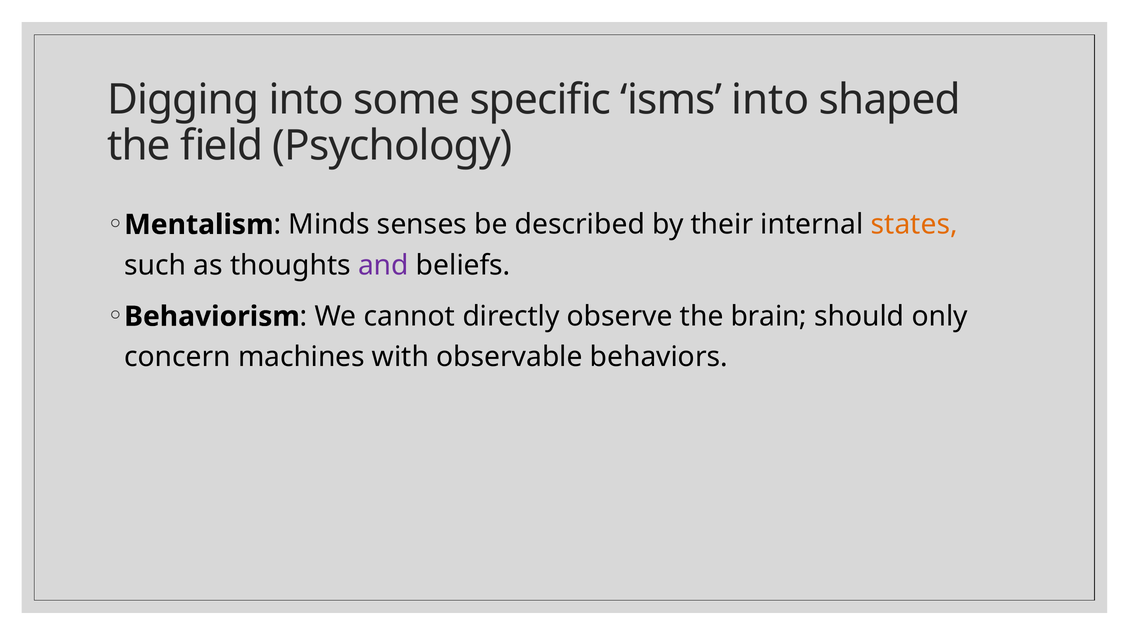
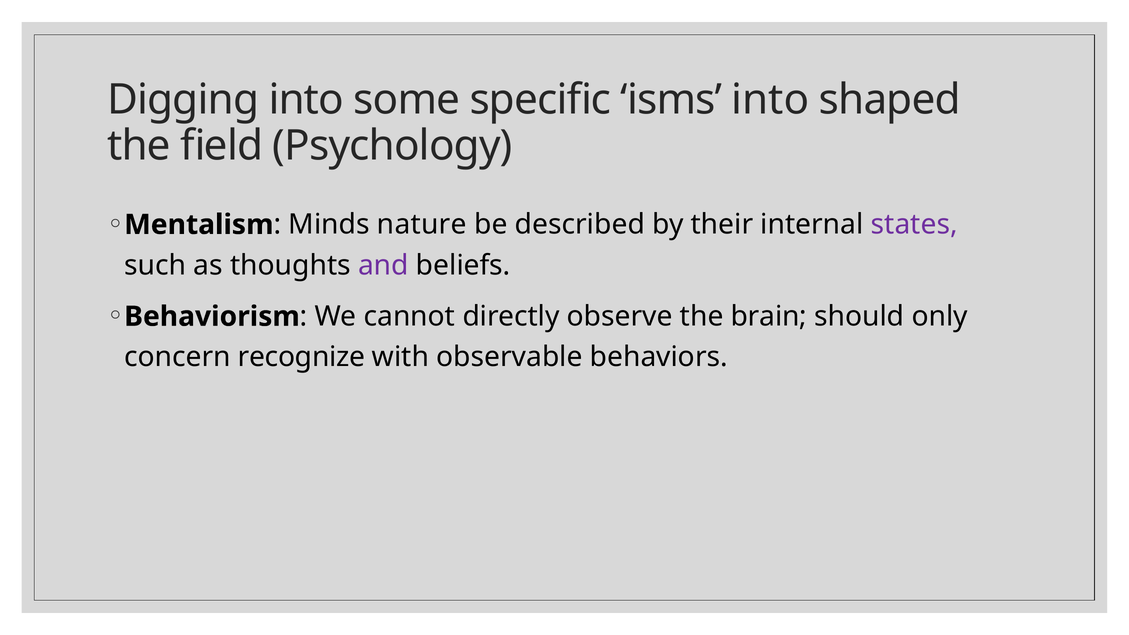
senses: senses -> nature (422, 225)
states colour: orange -> purple (914, 225)
machines: machines -> recognize (301, 357)
